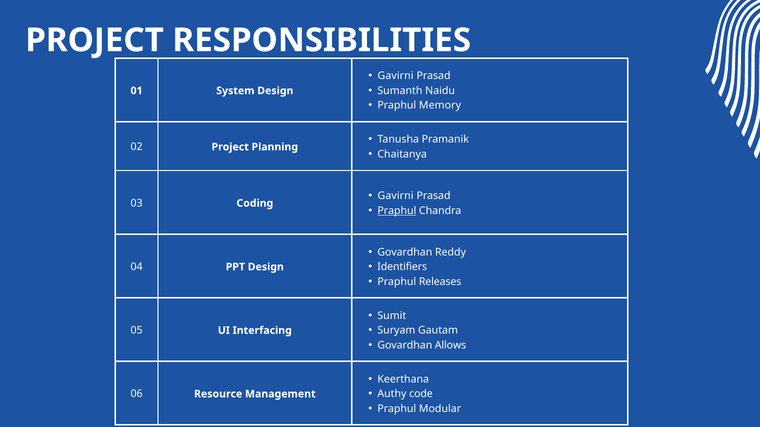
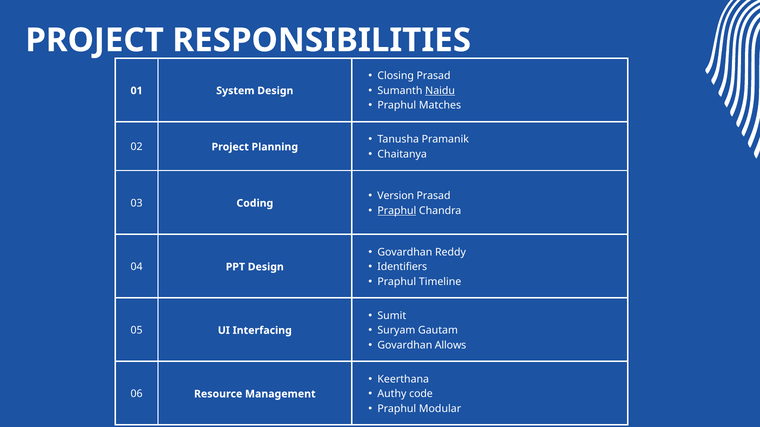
Gavirni: Gavirni -> Closing (396, 76)
Naidu underline: none -> present (440, 91)
Memory: Memory -> Matches (440, 106)
Gavirni: Gavirni -> Version (396, 196)
Releases: Releases -> Timeline (440, 282)
